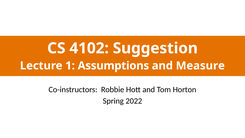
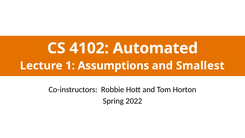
Suggestion: Suggestion -> Automated (155, 48)
Measure: Measure -> Smallest (200, 66)
